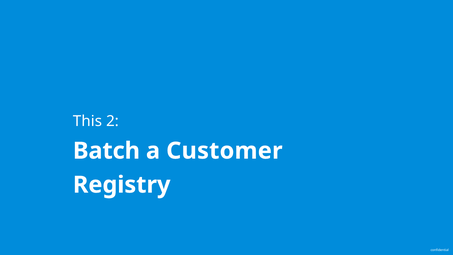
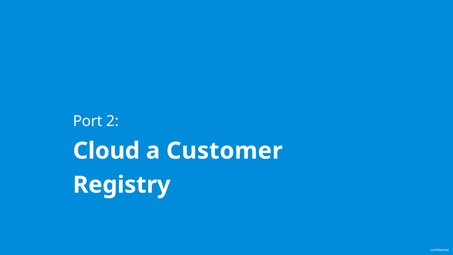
This: This -> Port (88, 121)
Batch: Batch -> Cloud (106, 151)
